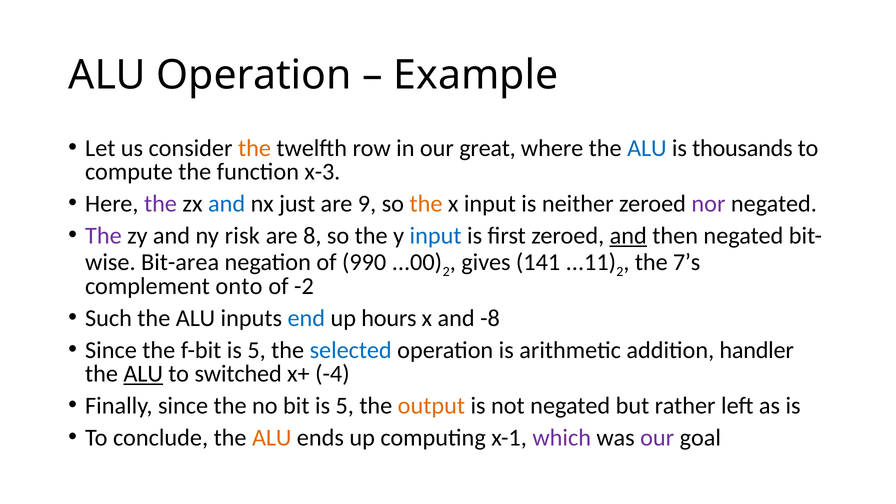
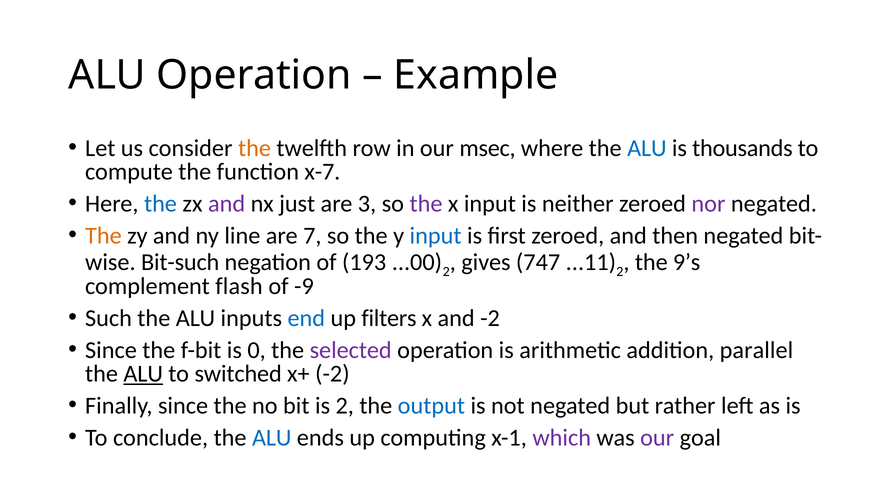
great: great -> msec (488, 148)
x-3: x-3 -> x-7 (322, 172)
the colour: purple -> blue (160, 204)
and colour: blue -> purple (227, 204)
9: 9 -> 3 (367, 204)
the colour: orange -> purple (426, 204)
The colour: purple -> orange (103, 236)
risk: risk -> line (242, 236)
8: 8 -> 7 (312, 236)
and underline: present -> none (628, 236)
Bit-area: Bit-area -> Bit-such (180, 262)
990: 990 -> 193 (364, 262)
141: 141 -> 747 (538, 262)
7’s: 7’s -> 9’s (687, 262)
onto: onto -> flash (239, 286)
-2: -2 -> -9 (304, 286)
hours: hours -> filters (389, 318)
and -8: -8 -> -2 (490, 318)
f-bit is 5: 5 -> 0 (257, 350)
selected colour: blue -> purple (351, 350)
handler: handler -> parallel (756, 350)
x+ -4: -4 -> -2 (332, 374)
bit is 5: 5 -> 2 (345, 406)
output colour: orange -> blue (431, 406)
ALU colour: orange -> blue (272, 438)
